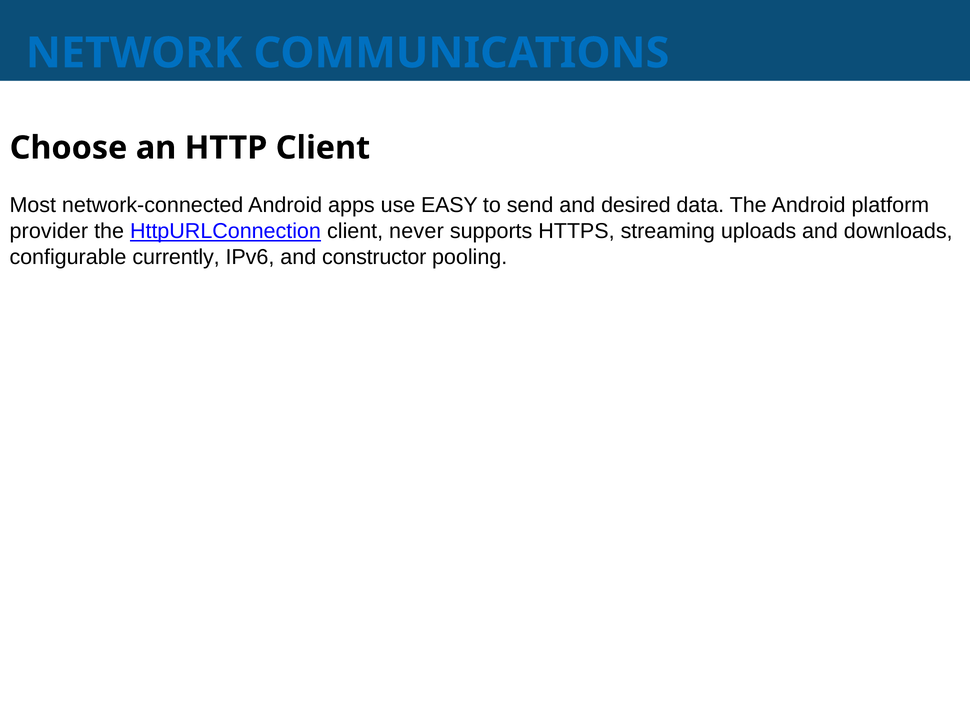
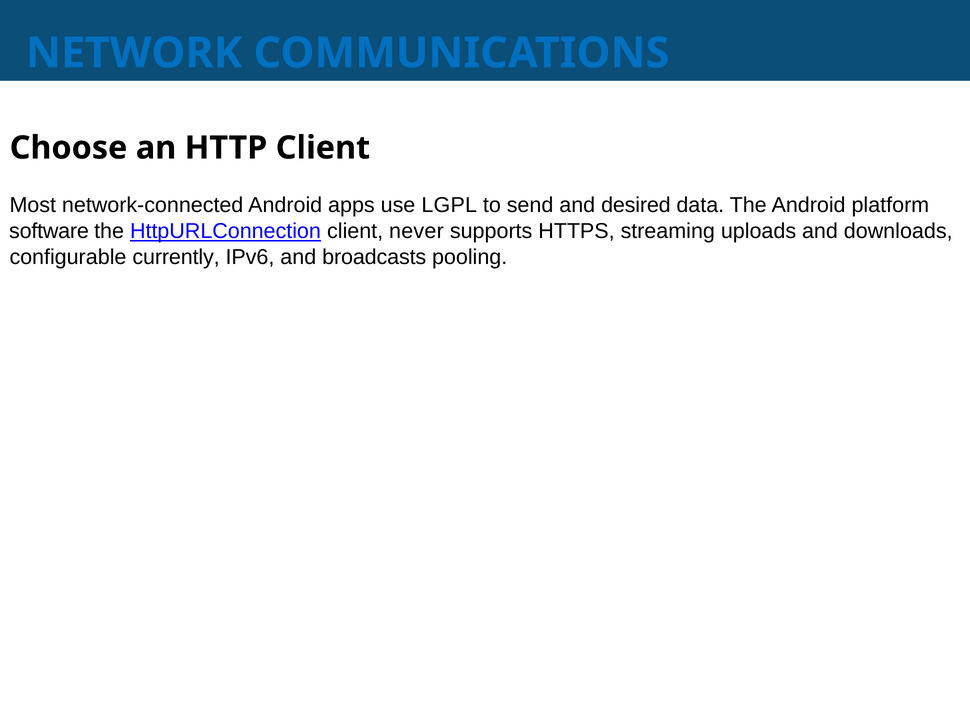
EASY: EASY -> LGPL (449, 205)
provider: provider -> software (49, 231)
constructor: constructor -> broadcasts (374, 257)
